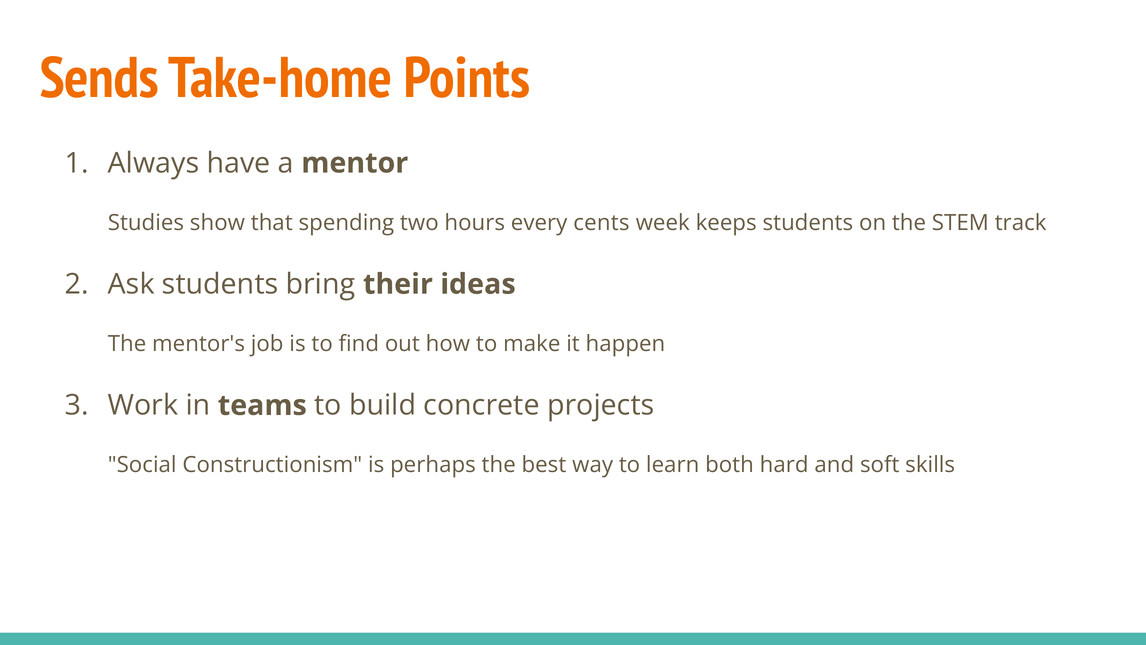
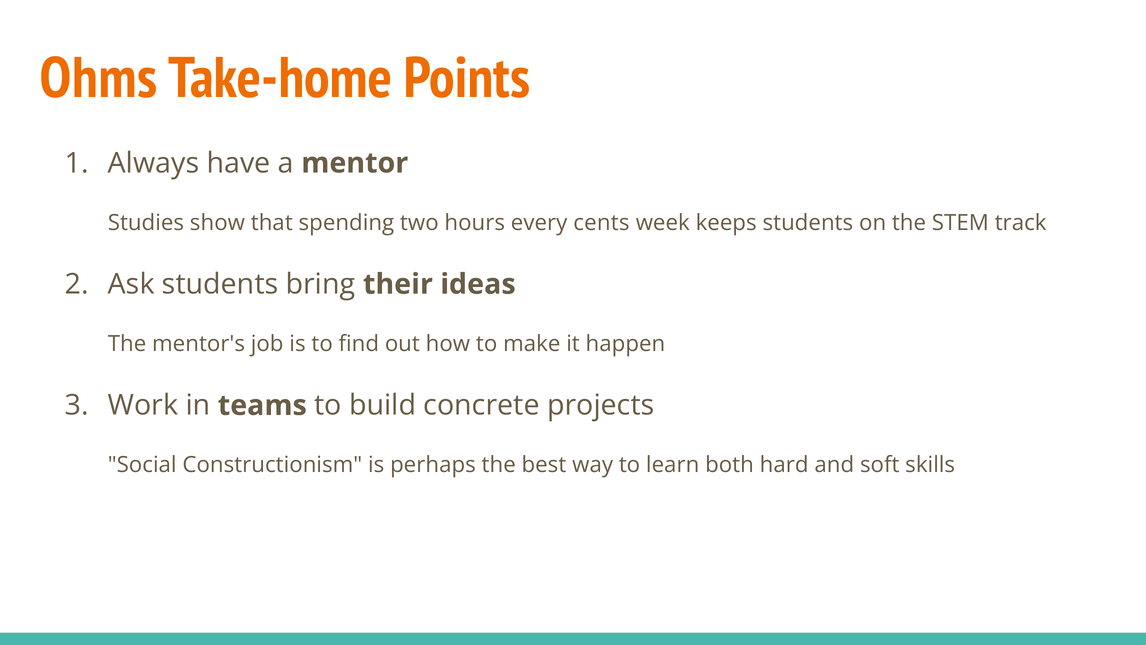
Sends: Sends -> Ohms (99, 78)
